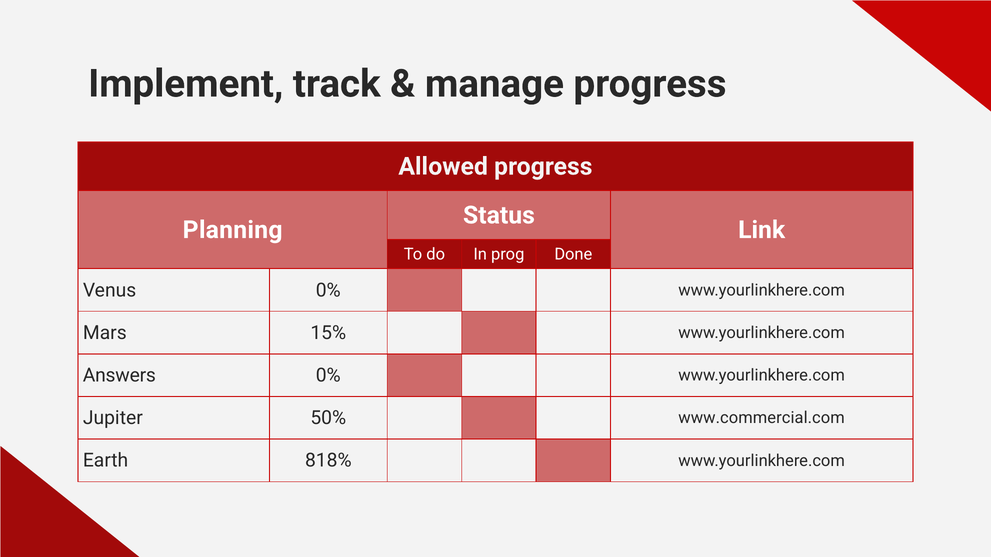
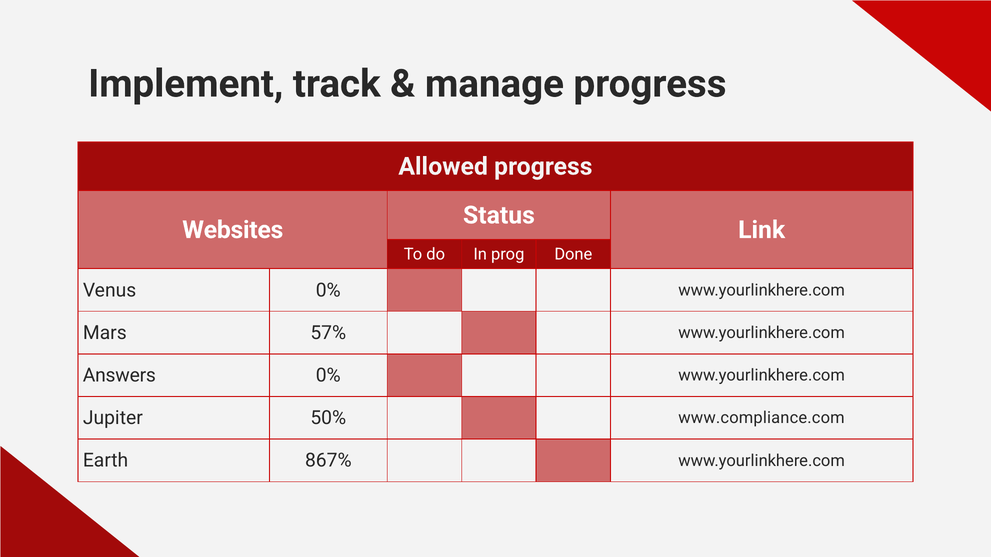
Planning: Planning -> Websites (233, 230)
15%: 15% -> 57% (328, 333)
www.commercial.com: www.commercial.com -> www.compliance.com (761, 418)
818%: 818% -> 867% (328, 461)
